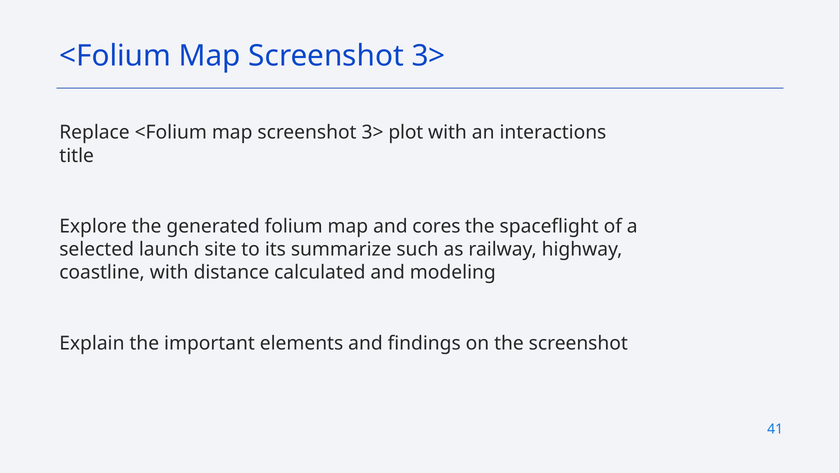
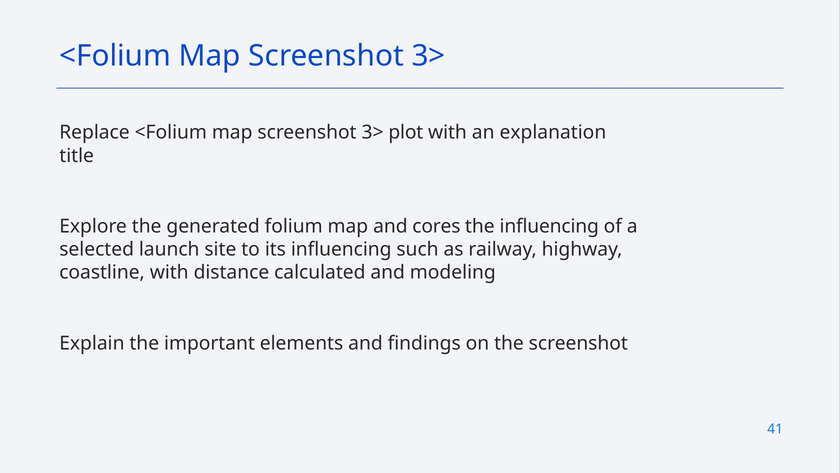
interactions: interactions -> explanation (553, 132)
the spaceflight: spaceflight -> influencing (549, 226)
its summarize: summarize -> influencing (341, 249)
